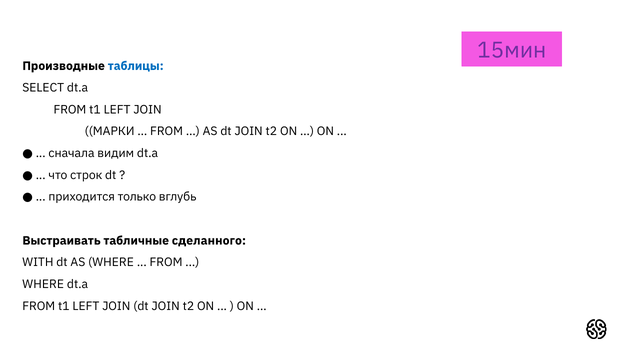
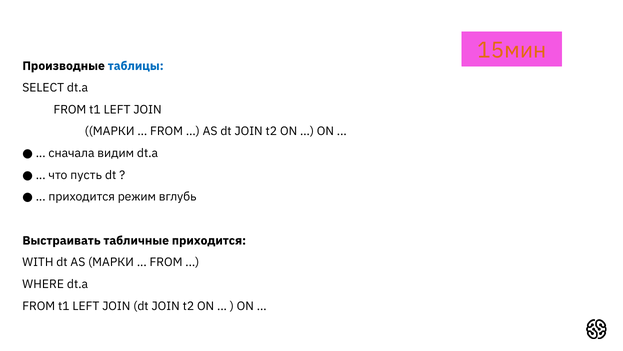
15мин colour: purple -> orange (512, 50)
строк: строк -> пусть (86, 175)
только: только -> режим (137, 197)
табличные сделанного: сделанного -> приходится (209, 240)
AS WHERE: WHERE -> МАРКИ (111, 262)
